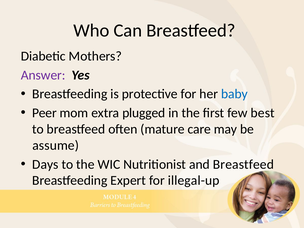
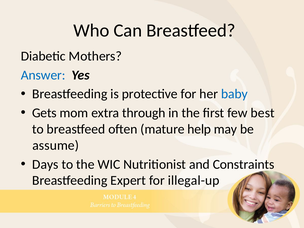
Answer colour: purple -> blue (43, 75)
Peer: Peer -> Gets (44, 113)
plugged: plugged -> through (144, 113)
care: care -> help (199, 129)
and Breastfeed: Breastfeed -> Constraints (244, 164)
